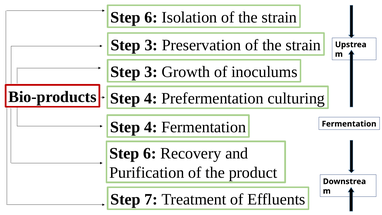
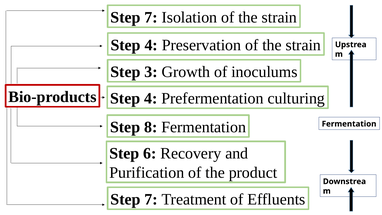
6: 6 -> 7 (151, 17)
3: 3 -> 4 (151, 45)
4: 4 -> 8 (151, 127)
